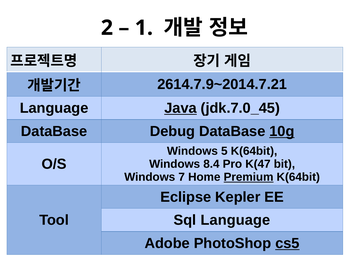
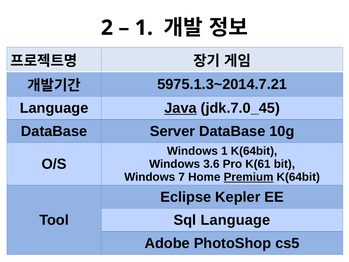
2614.7.9~2014.7.21: 2614.7.9~2014.7.21 -> 5975.1.3~2014.7.21 (222, 84)
Debug: Debug -> Server (172, 131)
10g underline: present -> none (282, 131)
Windows 5: 5 -> 1 (224, 151)
8.4: 8.4 -> 3.6 (211, 164)
K(47: K(47 -> K(61 (258, 164)
cs5 underline: present -> none (287, 243)
